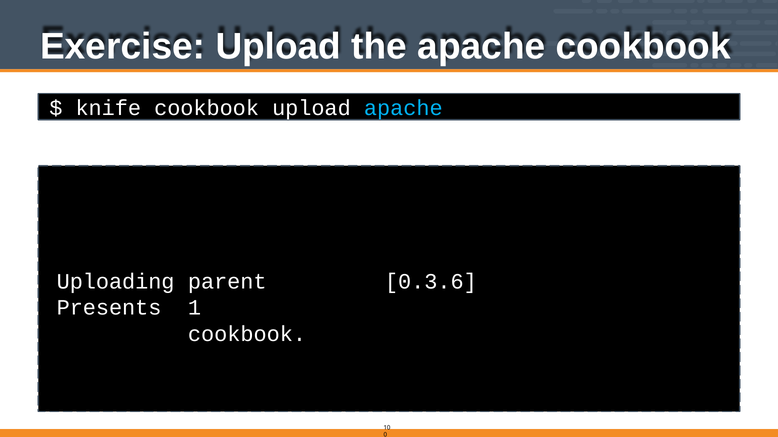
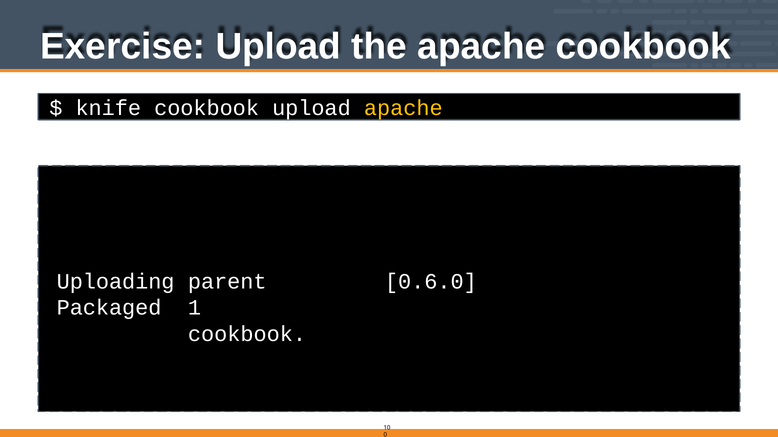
apache colour: light blue -> yellow (403, 108)
0.3.6: 0.3.6 -> 0.6.0 (431, 282)
Presents: Presents -> Packaged (109, 308)
